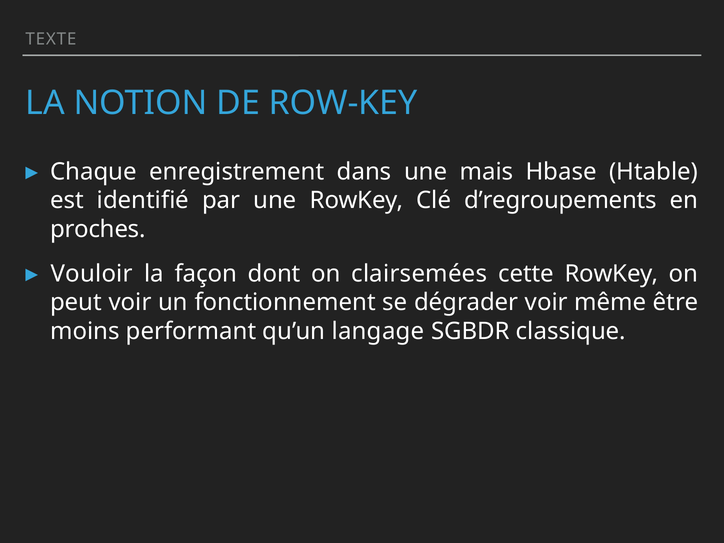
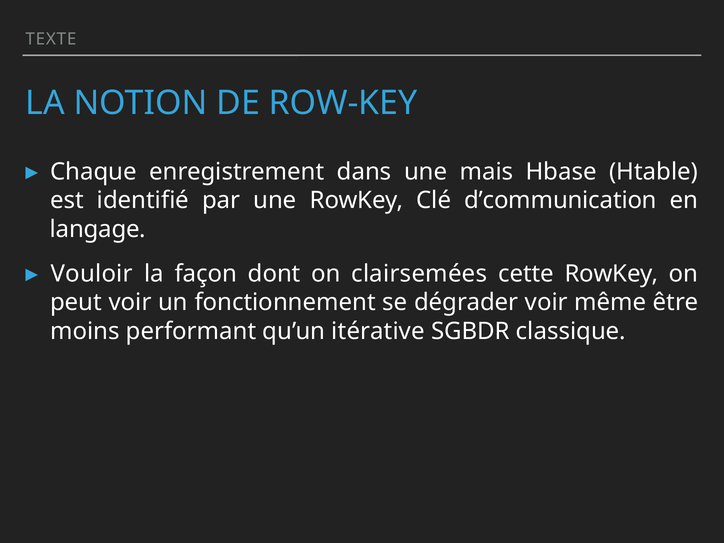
d’regroupements: d’regroupements -> d’communication (560, 200)
proches: proches -> langage (98, 229)
langage: langage -> itérative (378, 331)
